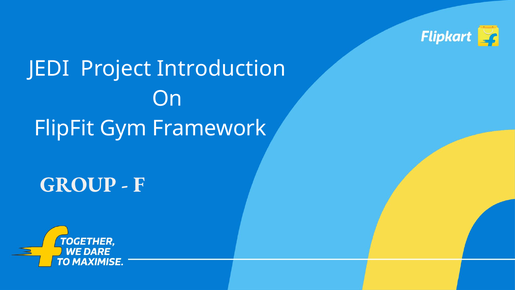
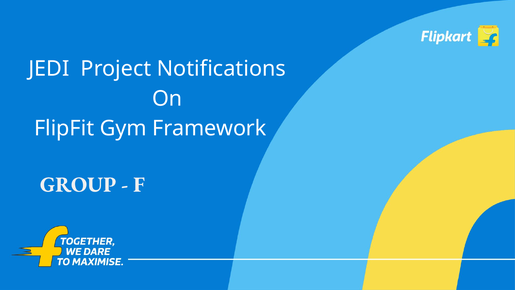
Introduction: Introduction -> Notifications (221, 69)
